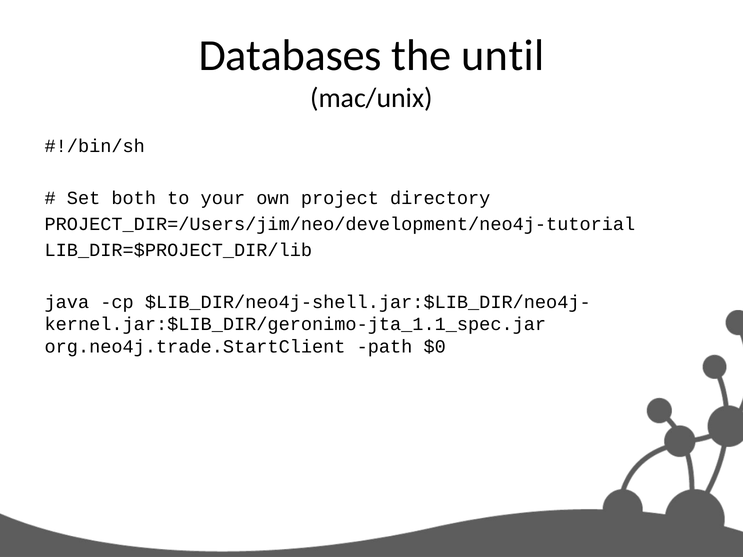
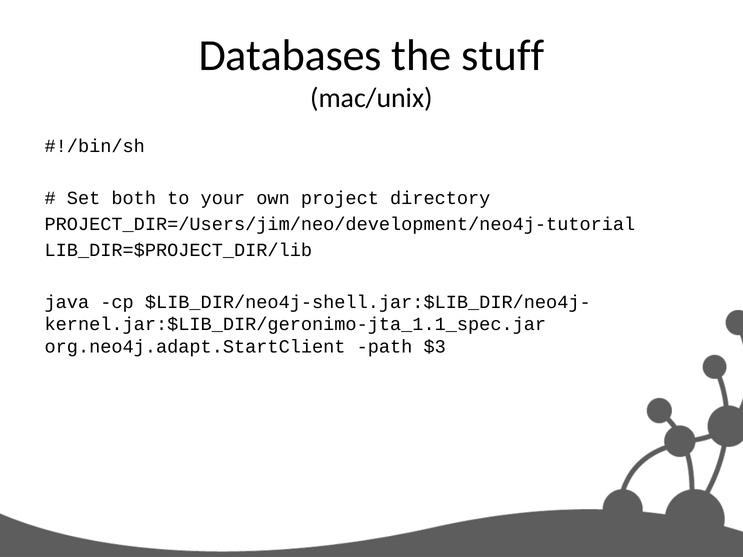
until: until -> stuff (503, 56)
org.neo4j.trade.StartClient: org.neo4j.trade.StartClient -> org.neo4j.adapt.StartClient (195, 347)
$0: $0 -> $3 (435, 347)
